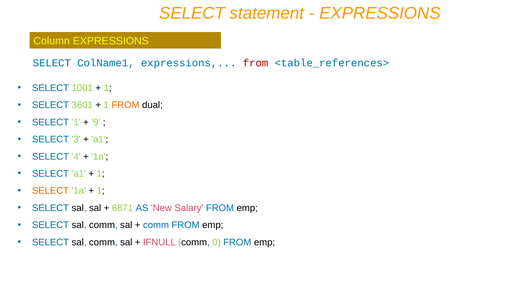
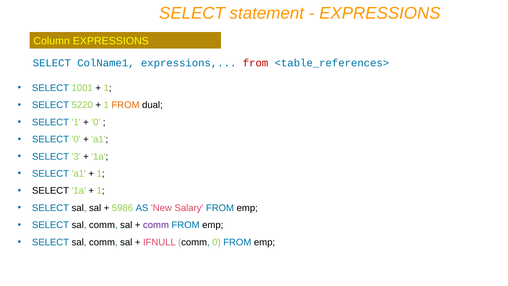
3601: 3601 -> 5220 (82, 105)
9: 9 -> 0 (96, 122)
SELECT 3: 3 -> 0 (76, 139)
4: 4 -> 3 (76, 156)
SELECT colour: orange -> black (51, 191)
6871: 6871 -> 5986 (122, 208)
comm colour: blue -> purple (156, 225)
